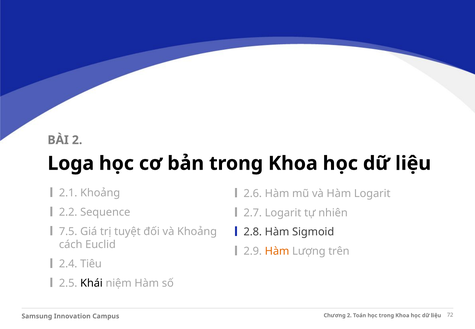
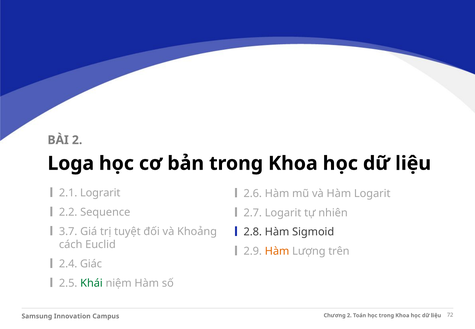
2.1 Khoảng: Khoảng -> Lograrit (100, 193)
7.5: 7.5 -> 3.7 (68, 231)
Tiêu: Tiêu -> Giác (91, 264)
Khái colour: black -> green (91, 283)
